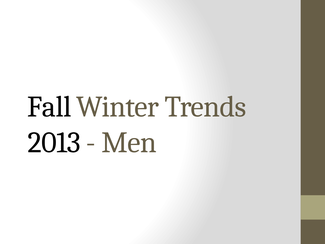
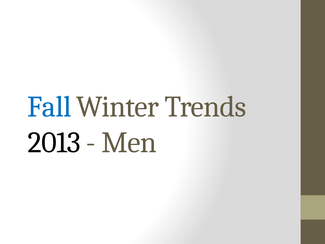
Fall colour: black -> blue (49, 107)
